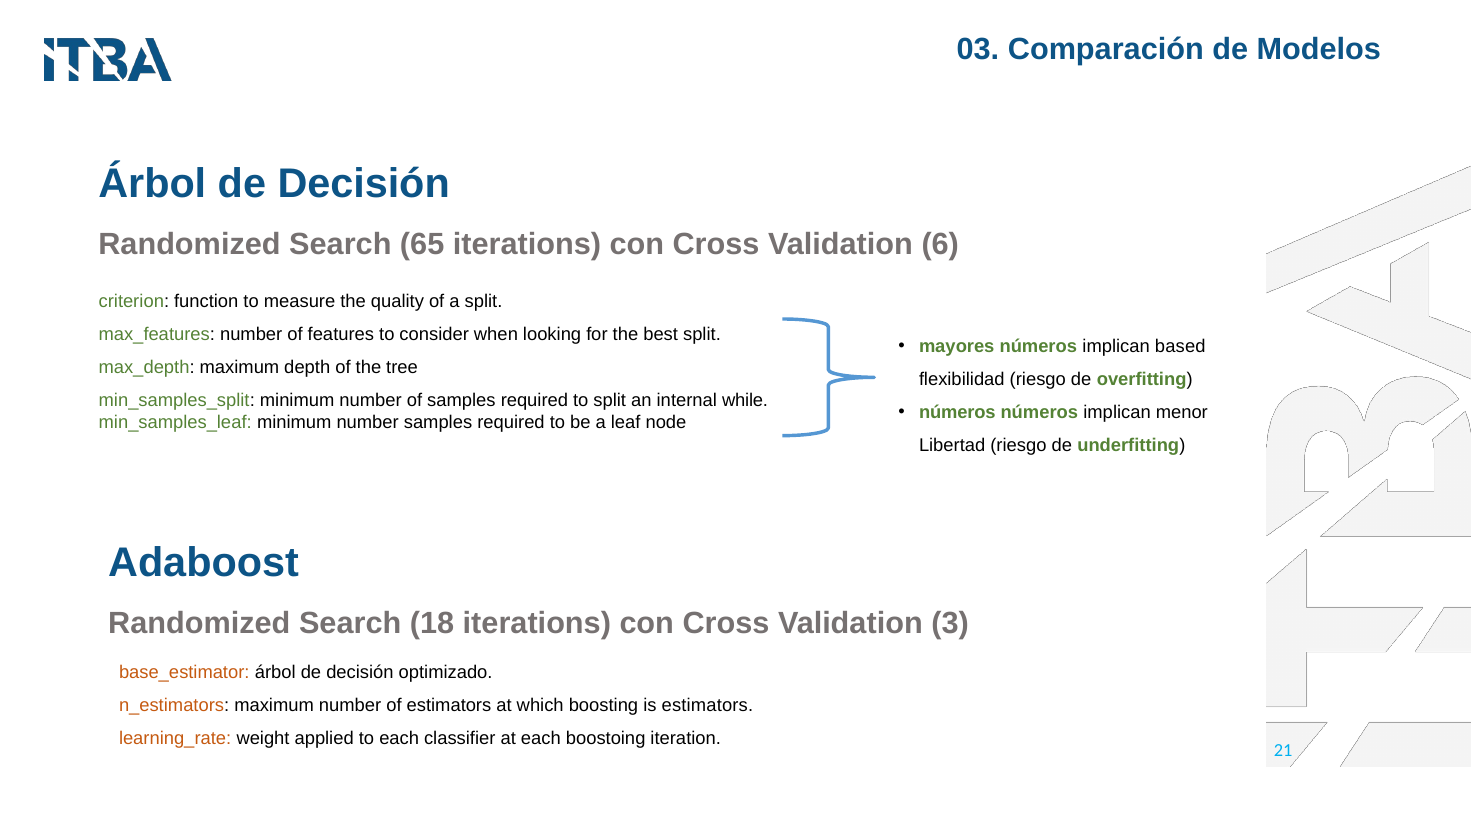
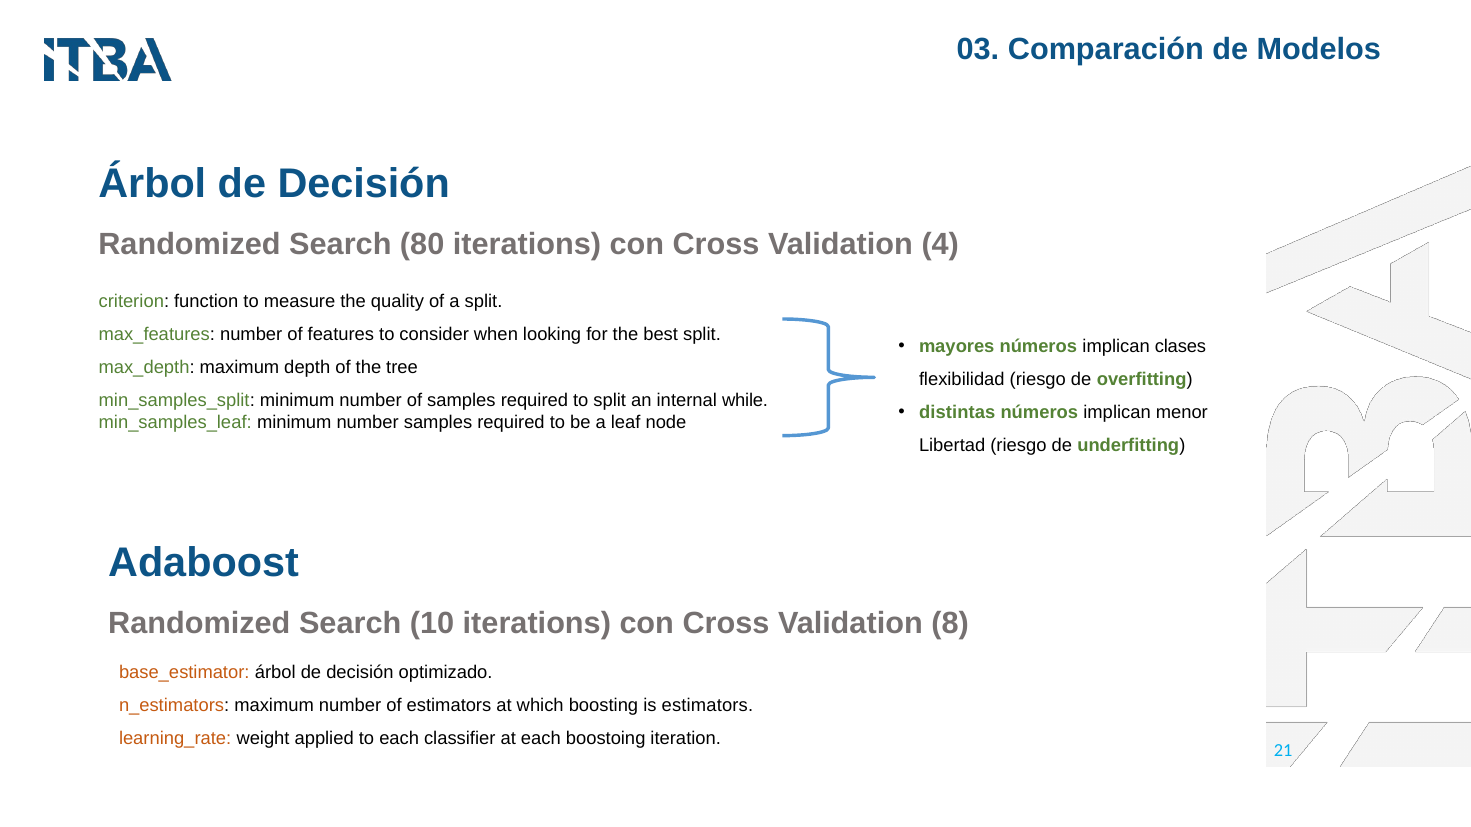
65: 65 -> 80 (422, 244)
6: 6 -> 4 (940, 244)
based: based -> clases (1180, 346)
números: números -> distintas (957, 413)
18: 18 -> 10 (432, 624)
3: 3 -> 8 (950, 624)
